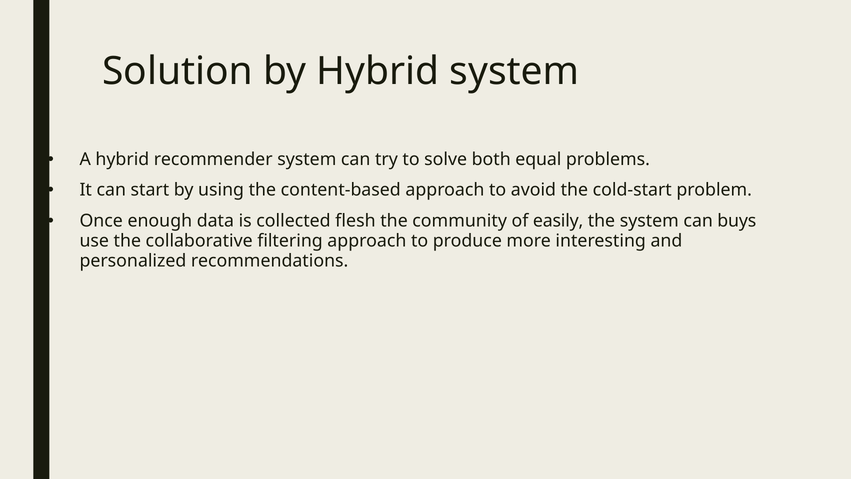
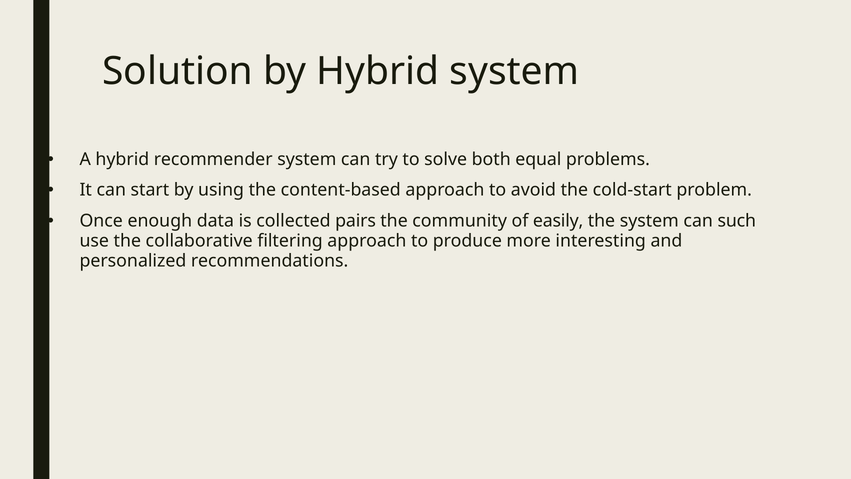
flesh: flesh -> pairs (356, 221)
buys: buys -> such (737, 221)
